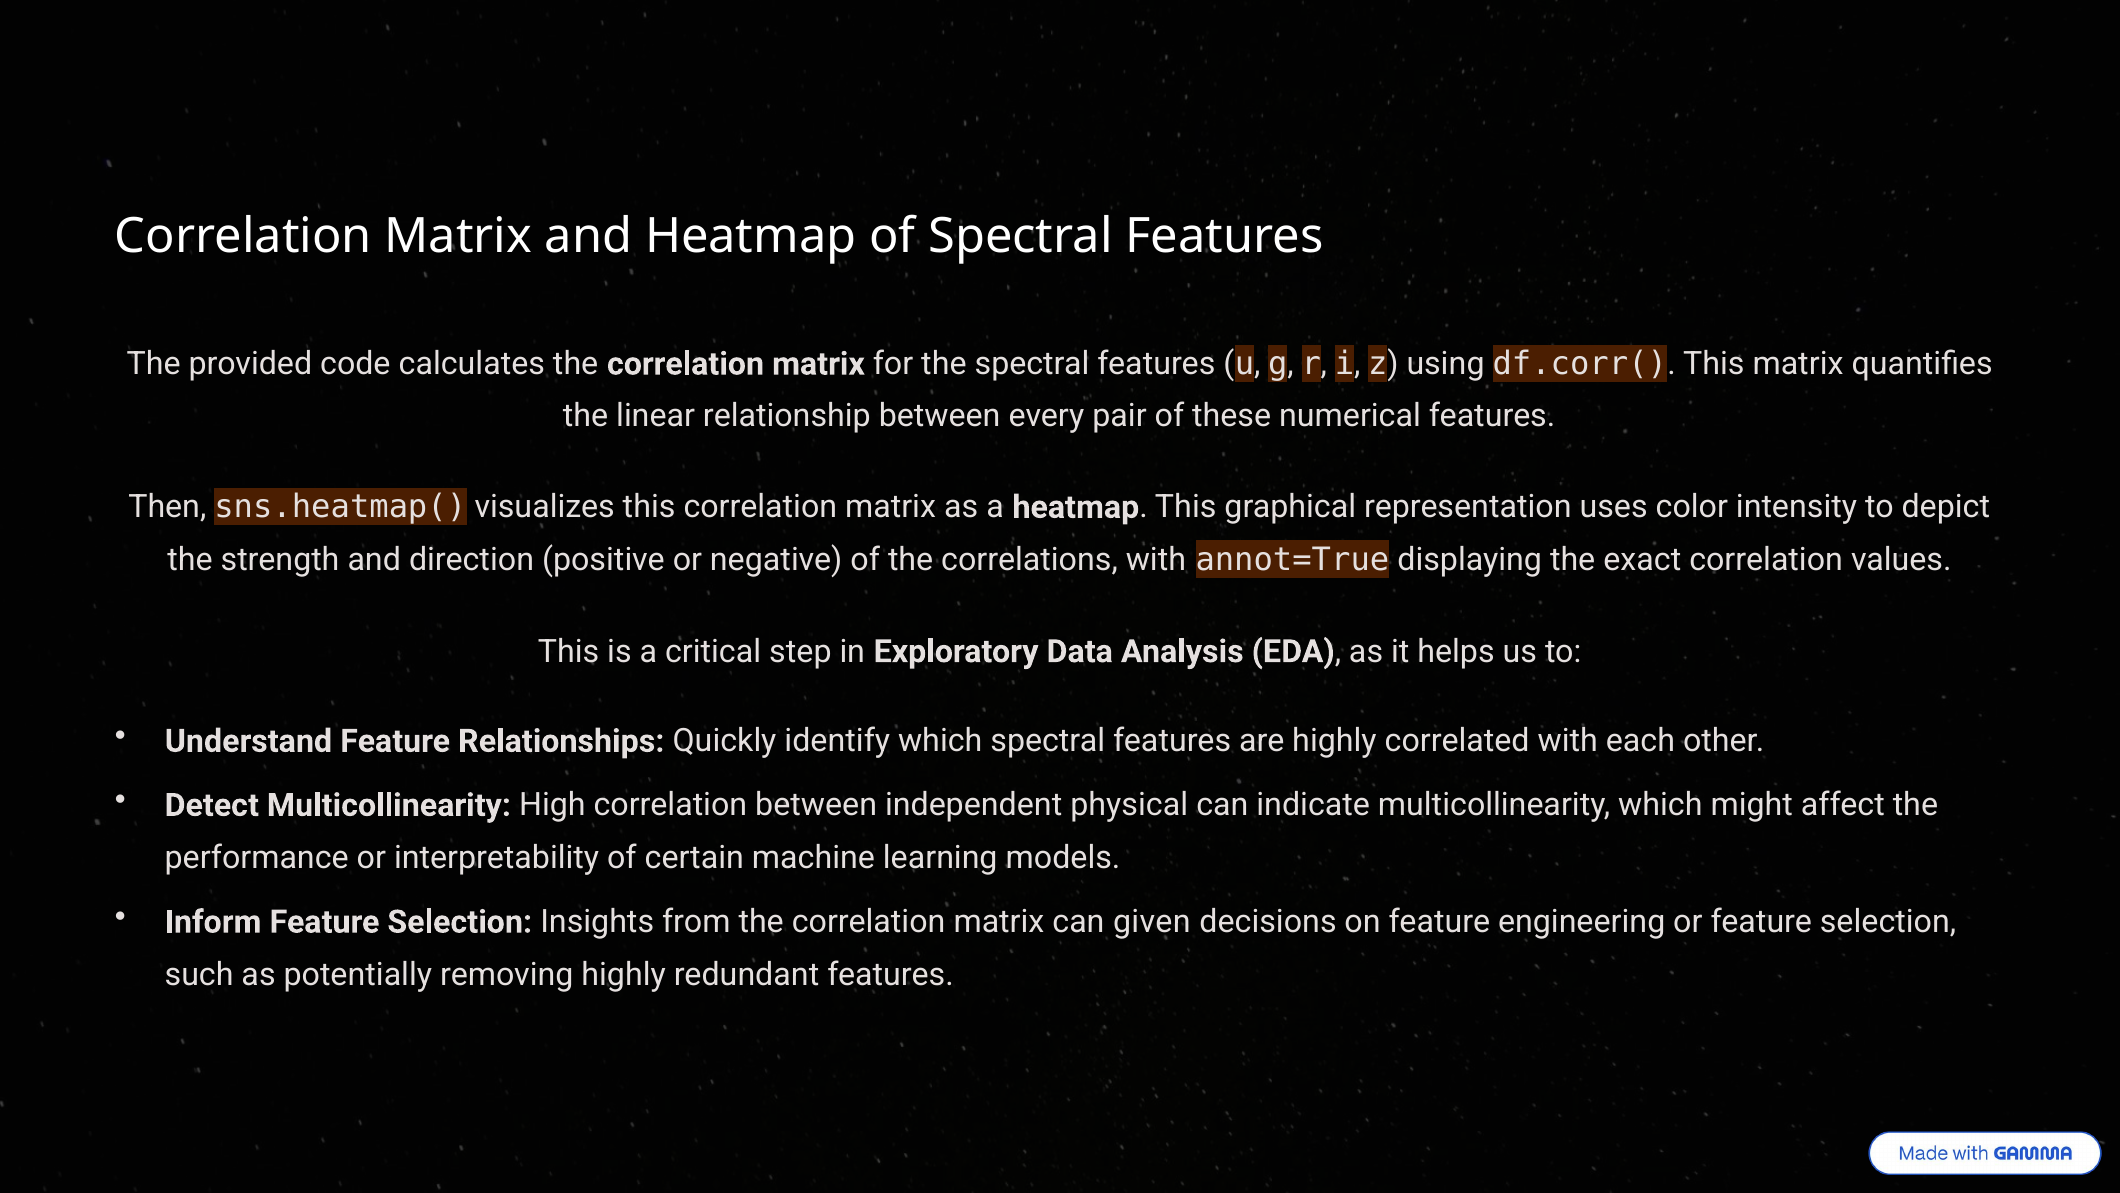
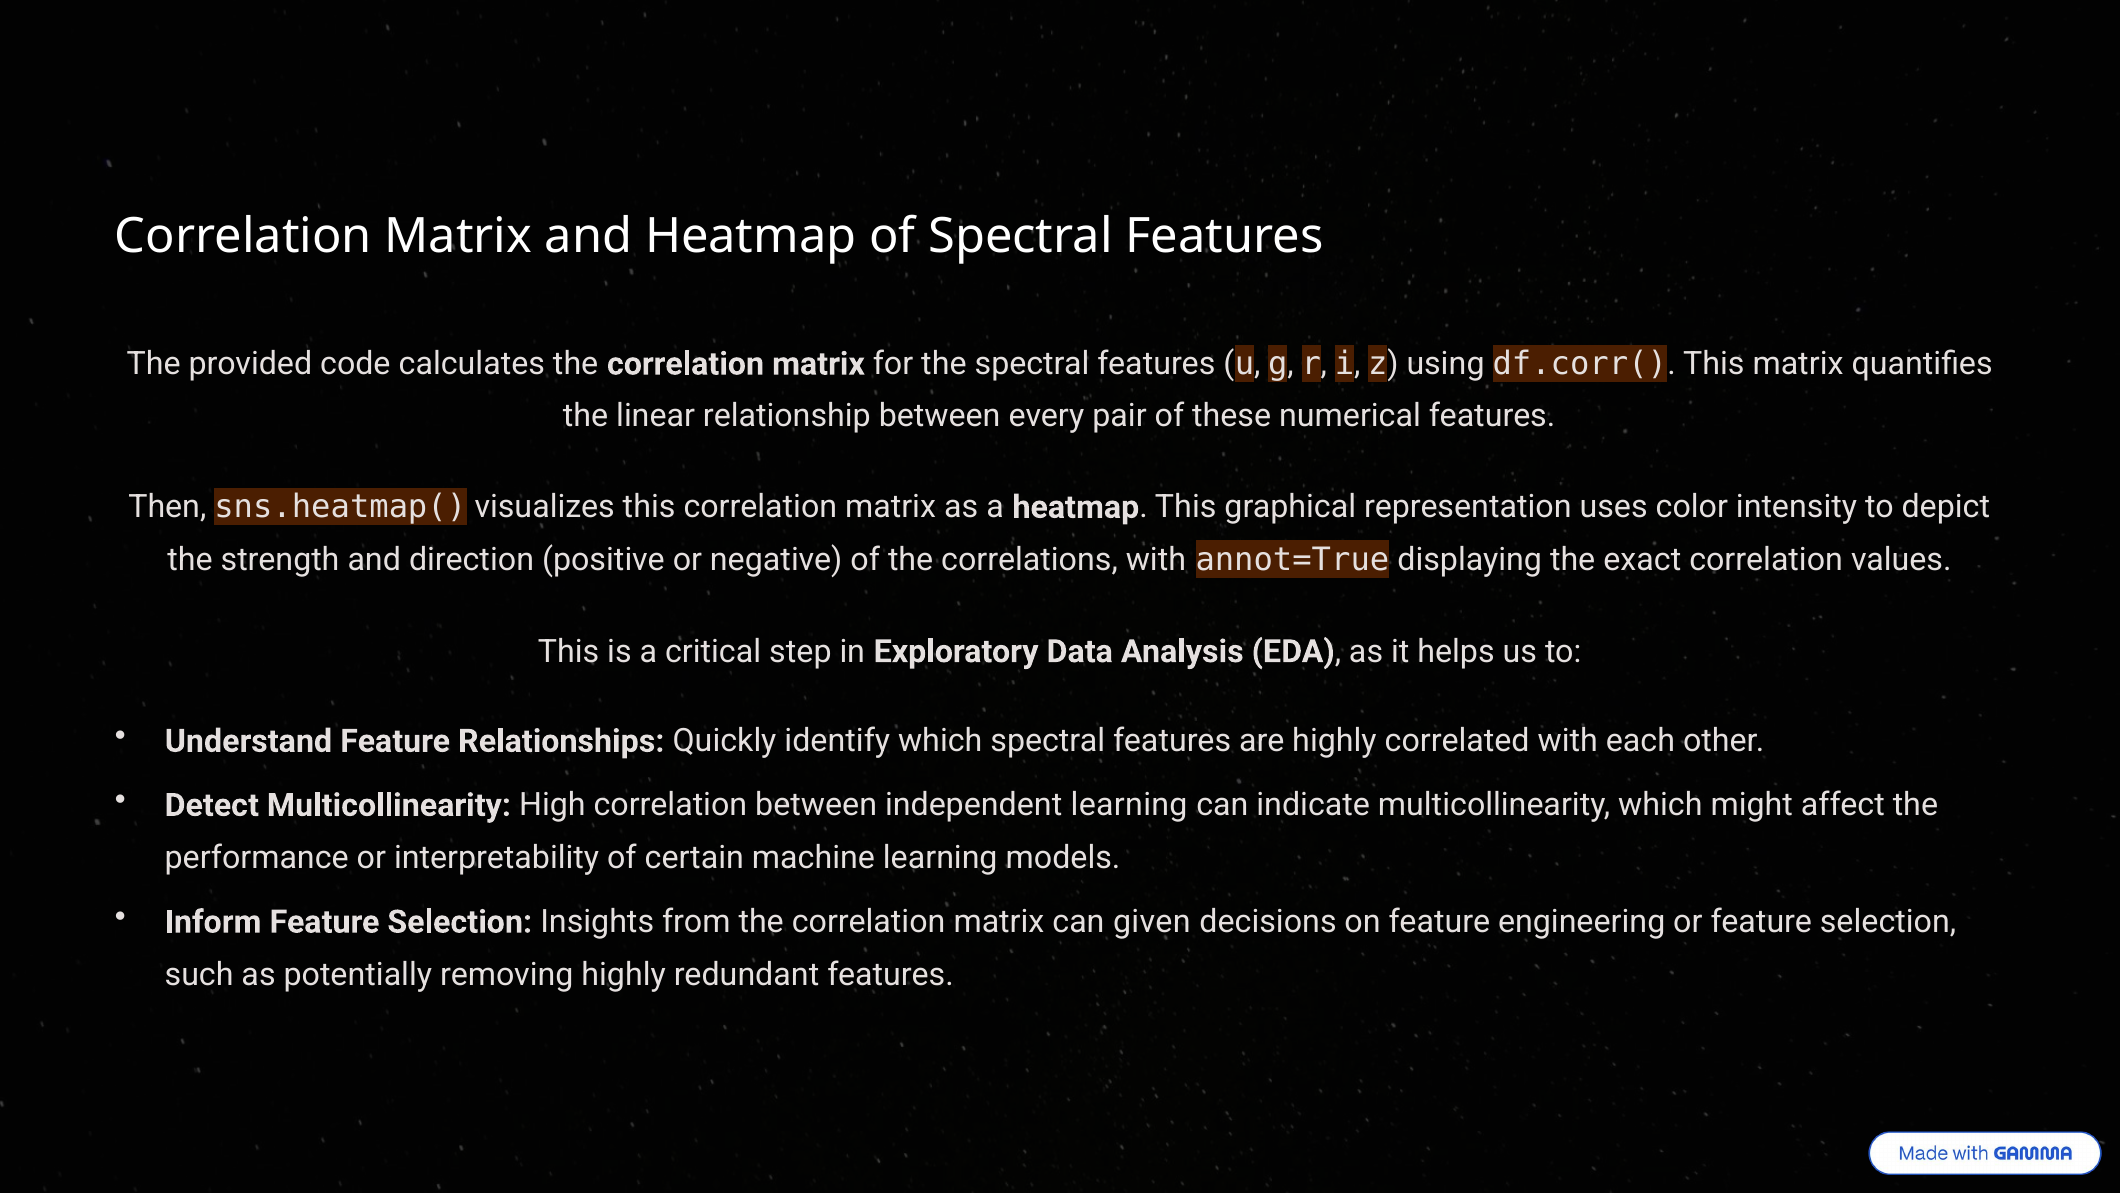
independent physical: physical -> learning (1129, 805)
